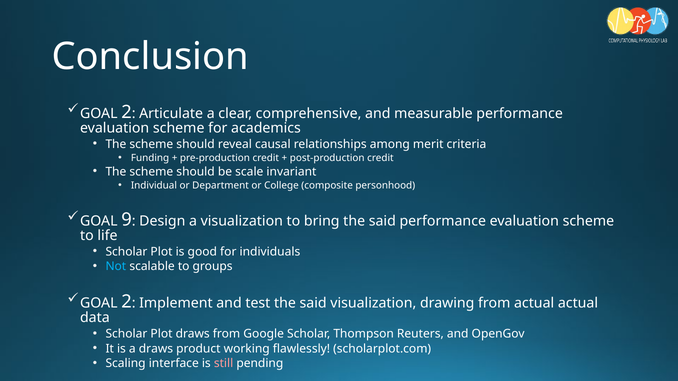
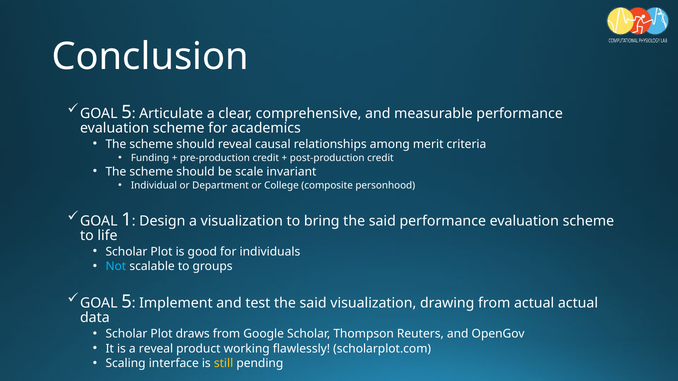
2: 2 -> 5 (127, 112)
9: 9 -> 1 (127, 220)
2: 2 -> 5 (127, 302)
a draws: draws -> reveal (156, 349)
still colour: pink -> yellow (224, 364)
